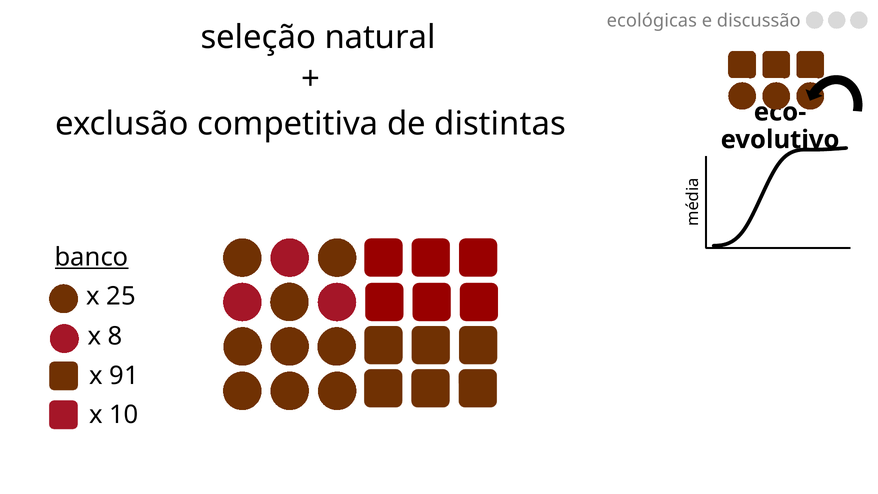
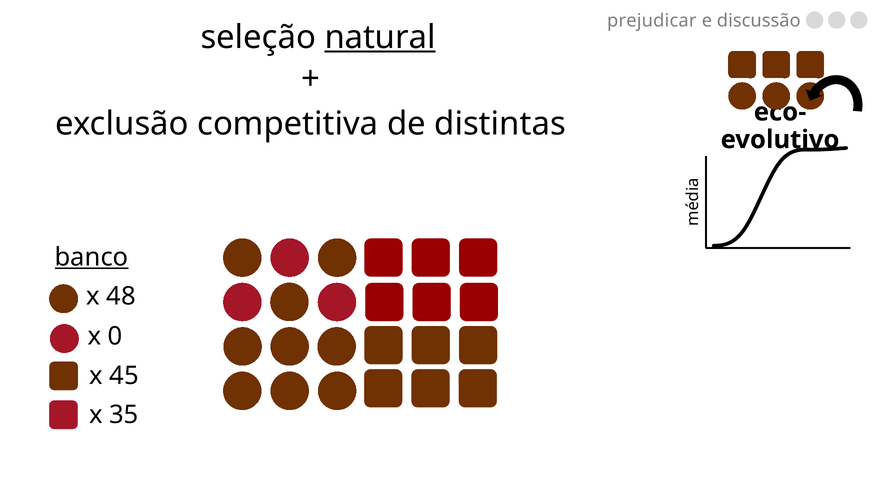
ecológicas: ecológicas -> prejudicar (652, 21)
natural underline: none -> present (380, 38)
25: 25 -> 48 (121, 296)
8: 8 -> 0 (115, 336)
91: 91 -> 45 (124, 376)
10: 10 -> 35 (124, 415)
